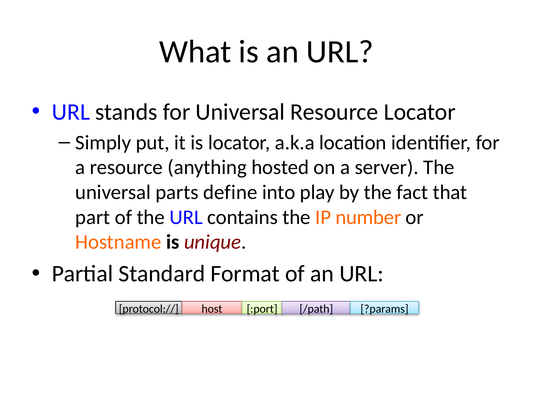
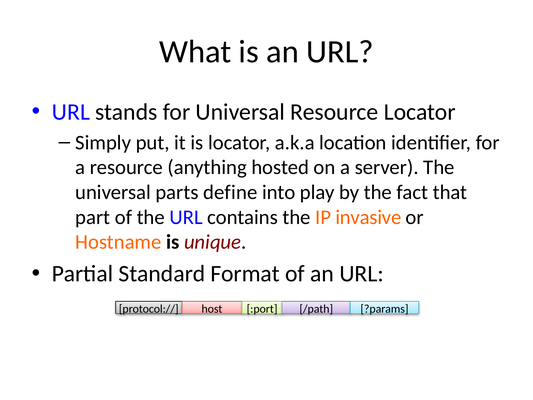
number: number -> invasive (368, 217)
